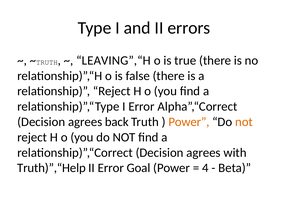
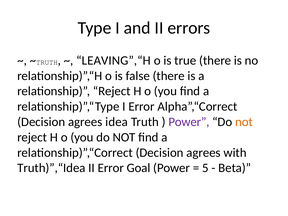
back: back -> idea (117, 122)
Power colour: orange -> purple (189, 122)
Truth)”,“Help: Truth)”,“Help -> Truth)”,“Idea (51, 168)
4: 4 -> 5 (205, 168)
